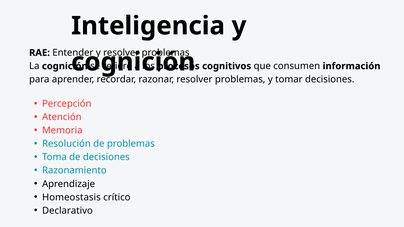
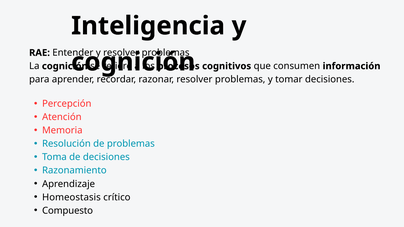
Declarativo: Declarativo -> Compuesto (68, 211)
